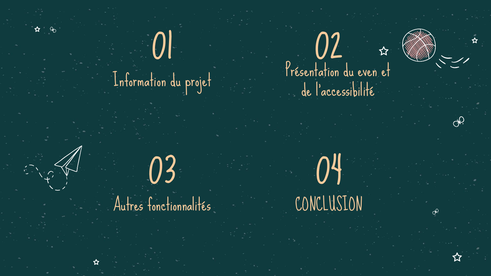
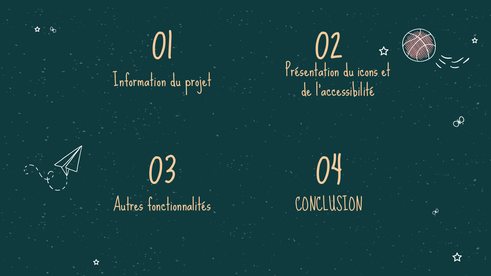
even: even -> icons (368, 71)
